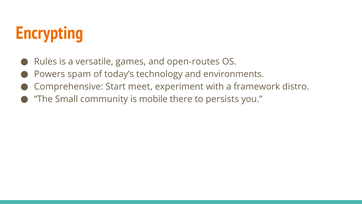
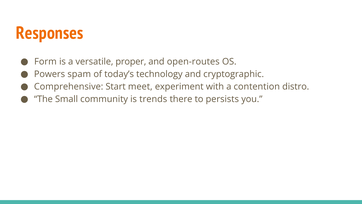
Encrypting: Encrypting -> Responses (50, 33)
Rules: Rules -> Form (45, 61)
games: games -> proper (131, 61)
environments: environments -> cryptographic (234, 74)
framework: framework -> contention (257, 86)
mobile: mobile -> trends (153, 99)
